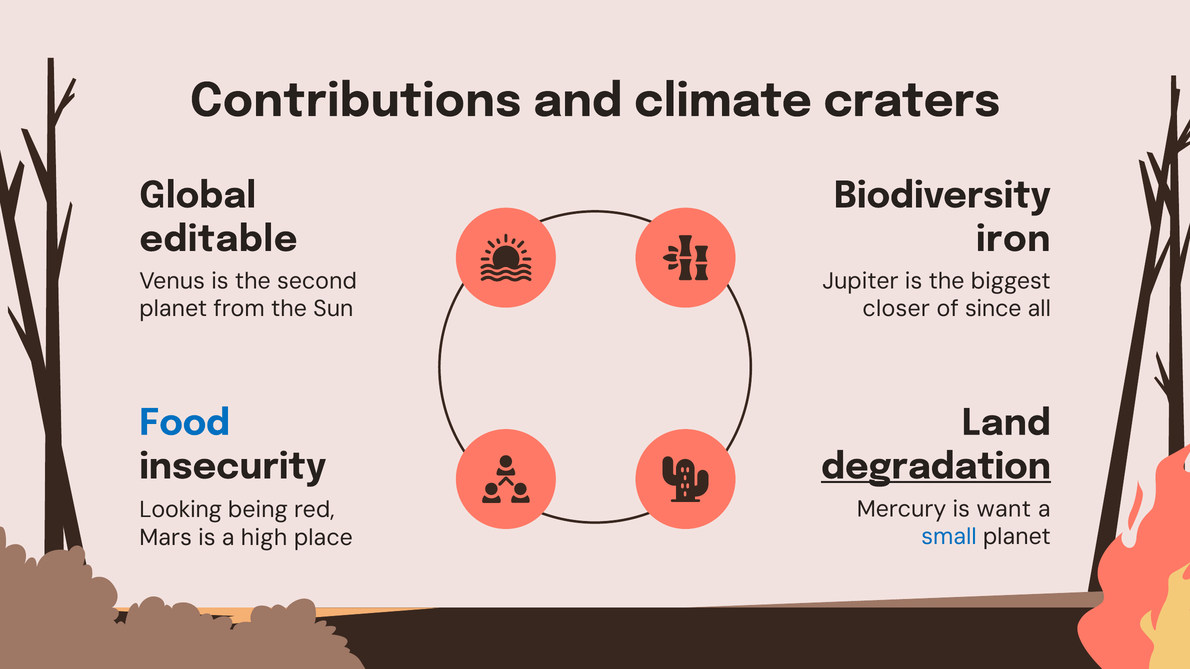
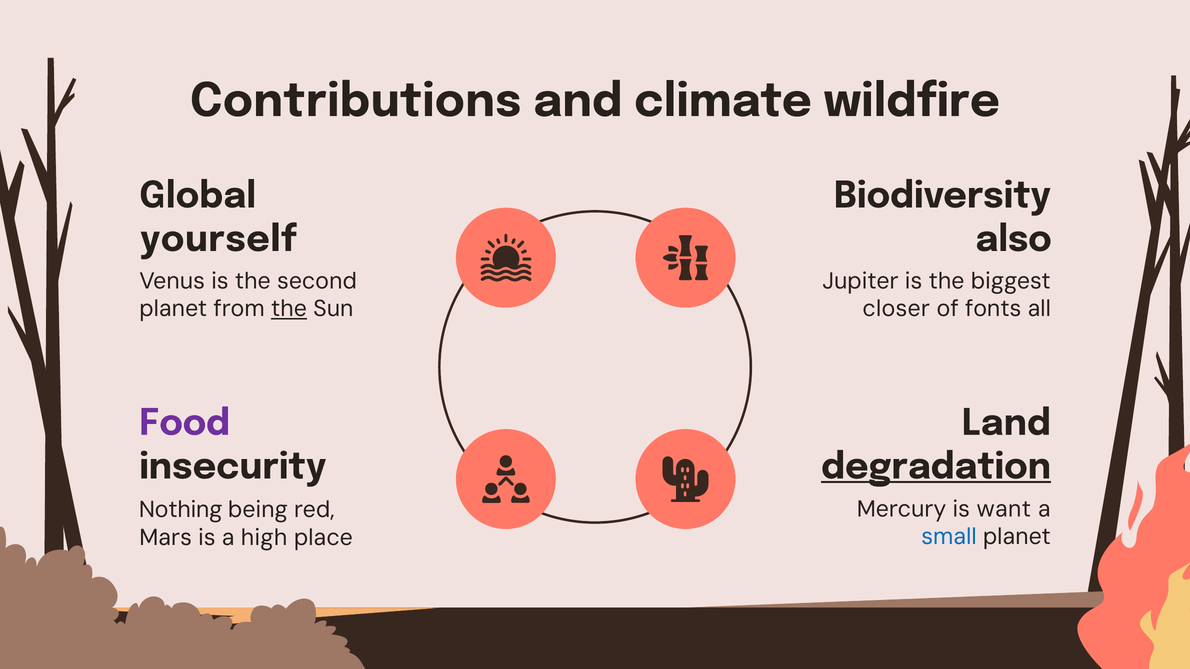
craters: craters -> wildfire (912, 101)
editable: editable -> yourself (218, 239)
iron: iron -> also (1014, 239)
the underline: none -> present (289, 309)
since: since -> fonts (993, 309)
Food colour: blue -> purple (185, 423)
Looking: Looking -> Nothing (181, 510)
